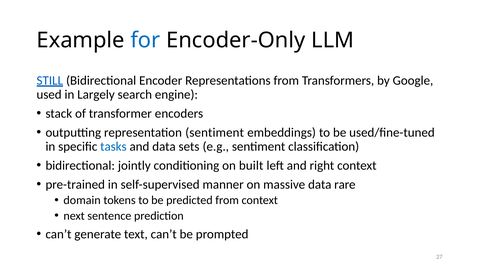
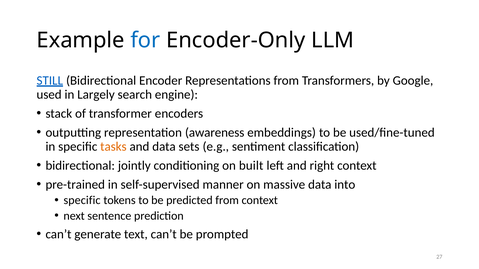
representation sentiment: sentiment -> awareness (215, 133)
tasks colour: blue -> orange (113, 147)
rare: rare -> into (345, 185)
domain: domain -> specific (82, 201)
